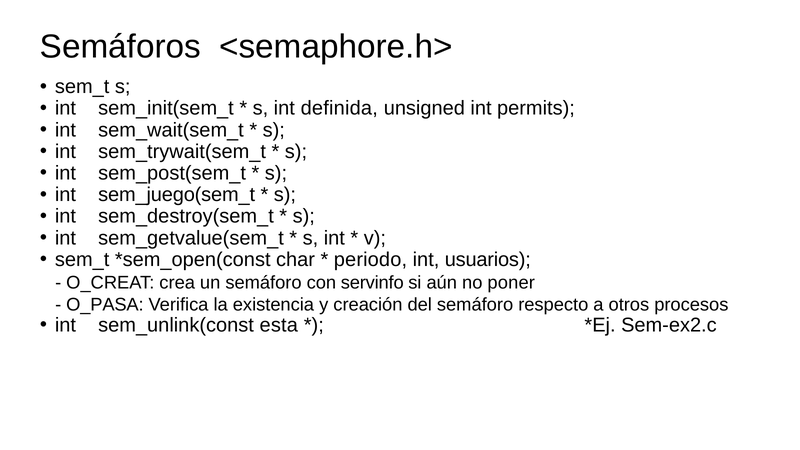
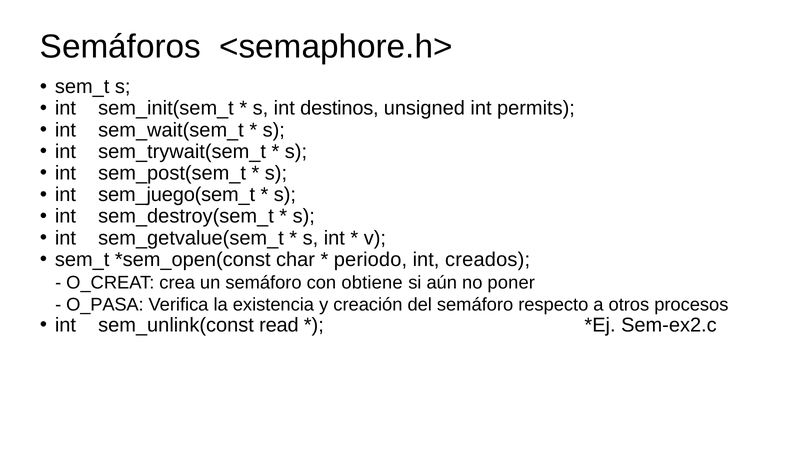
definida: definida -> destinos (339, 108)
usuarios: usuarios -> creados (488, 259)
servinfo: servinfo -> obtiene (372, 283)
esta: esta -> read (279, 325)
